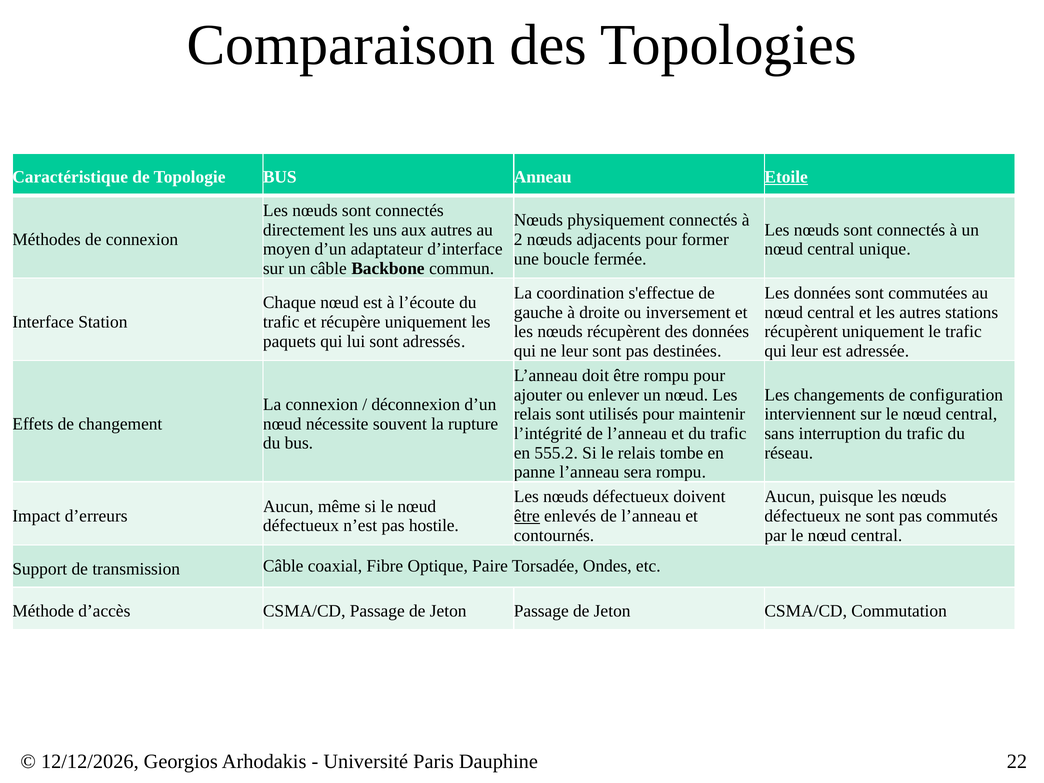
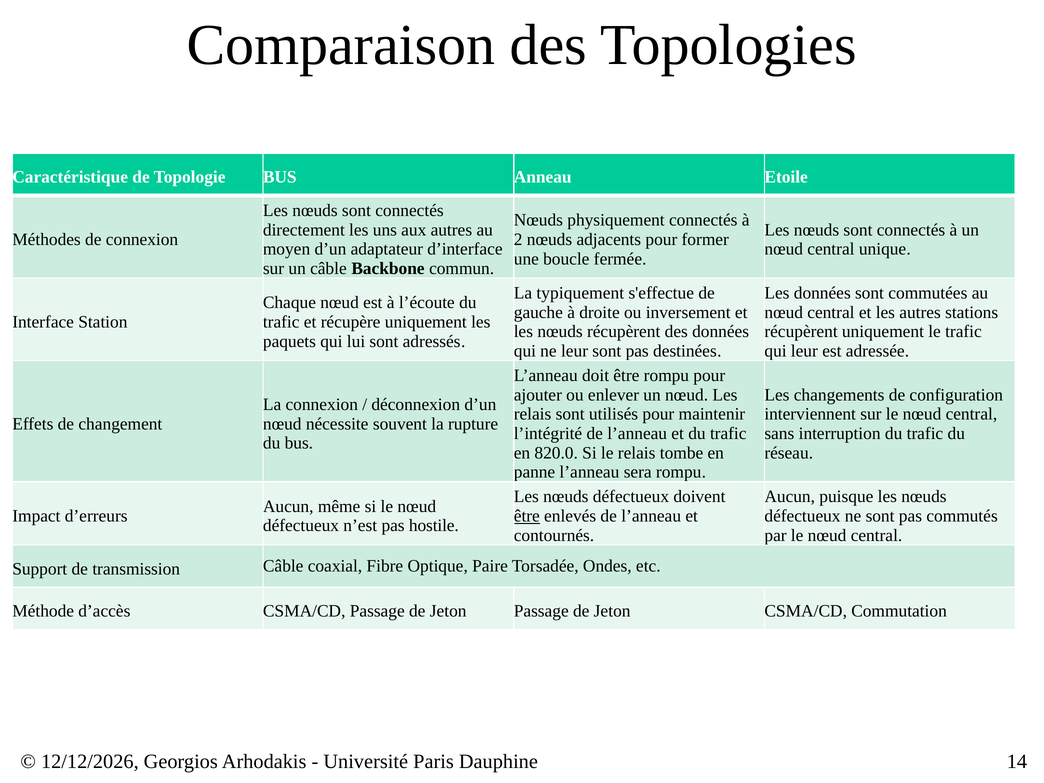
Etoile underline: present -> none (786, 177)
coordination: coordination -> typiquement (580, 293)
555.2: 555.2 -> 820.0 (556, 453)
22: 22 -> 14 (1017, 761)
